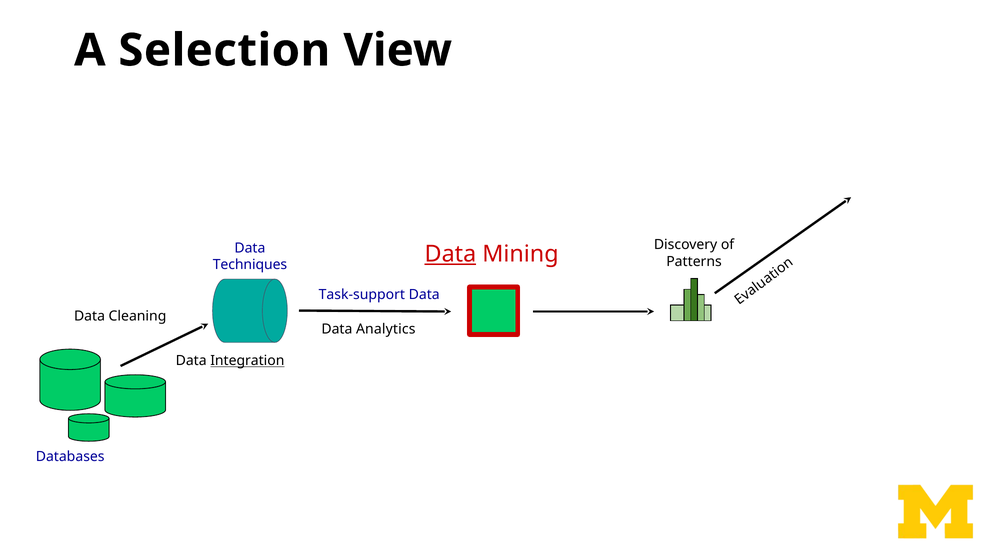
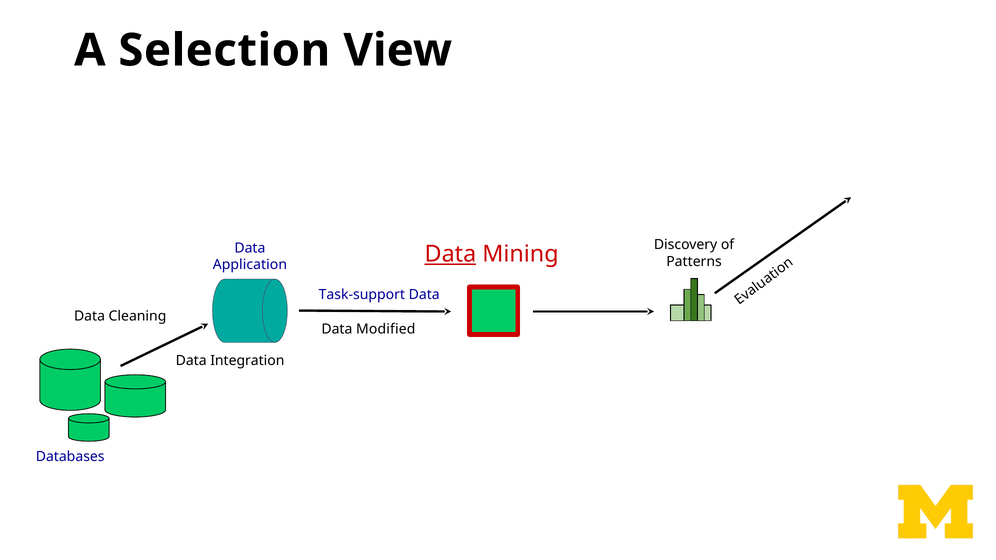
Techniques: Techniques -> Application (250, 265)
Analytics: Analytics -> Modified (386, 329)
Integration underline: present -> none (247, 361)
